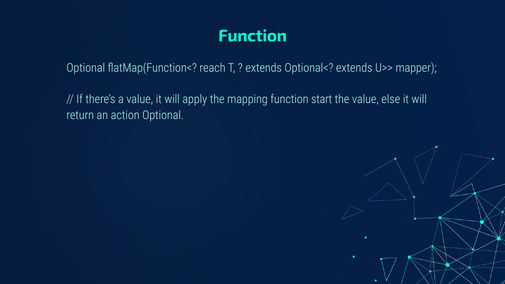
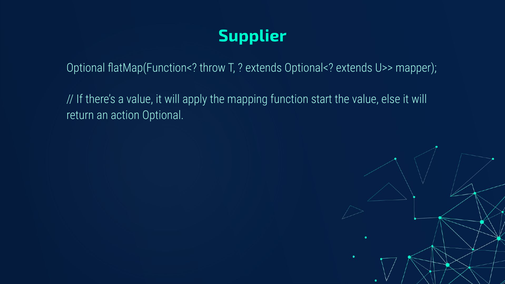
Function: Function -> Supplier (252, 36)
reach: reach -> throw (213, 68)
